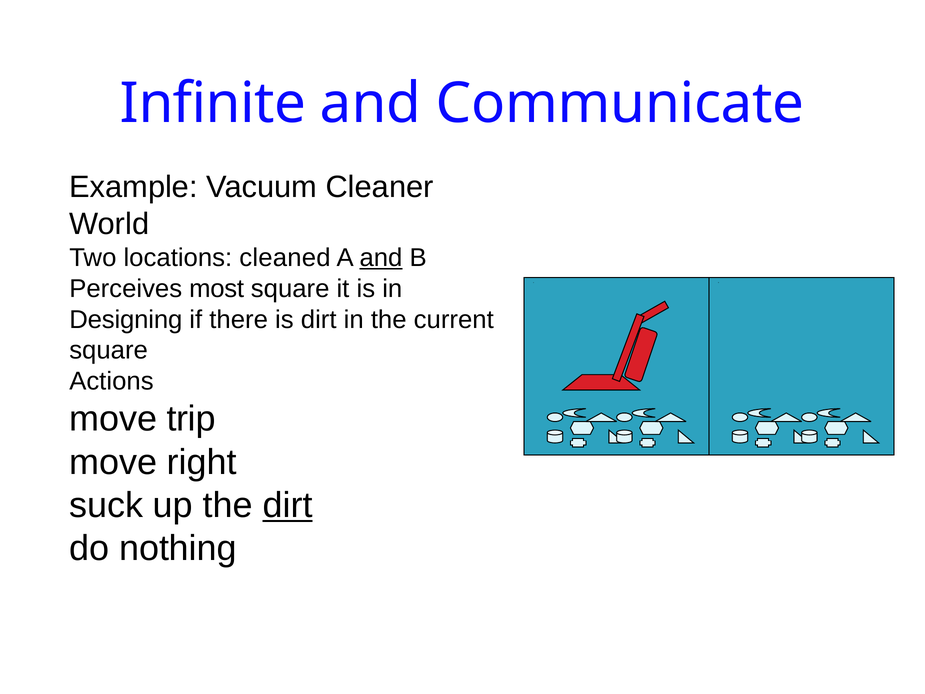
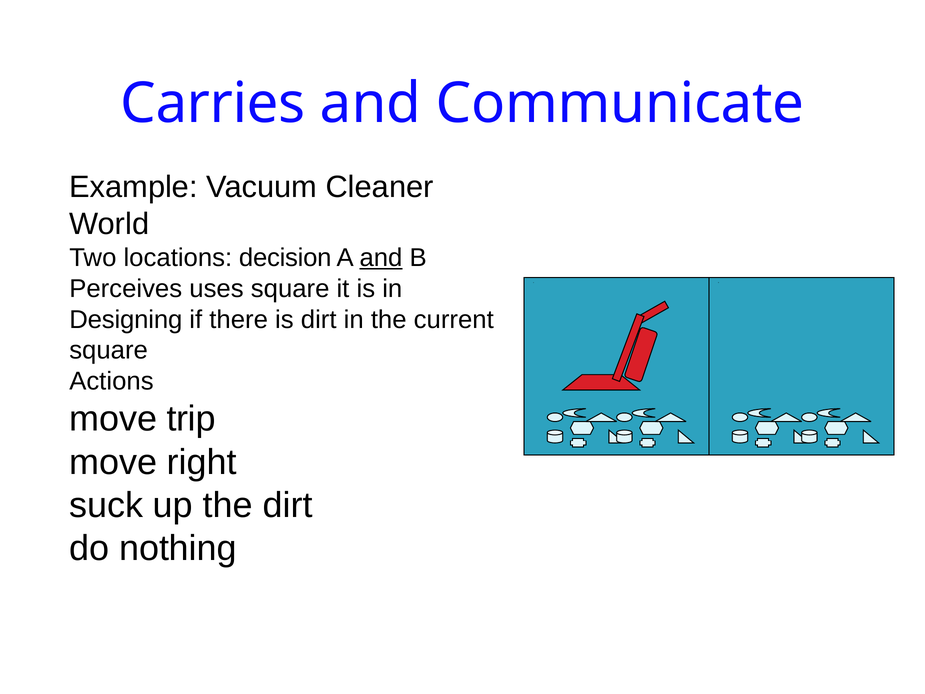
Infinite: Infinite -> Carries (213, 104)
cleaned: cleaned -> decision (285, 258)
most: most -> uses (216, 289)
dirt underline: present -> none (288, 505)
